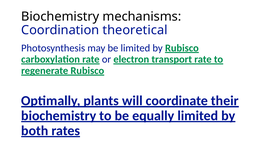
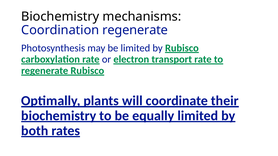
Coordination theoretical: theoretical -> regenerate (135, 30)
